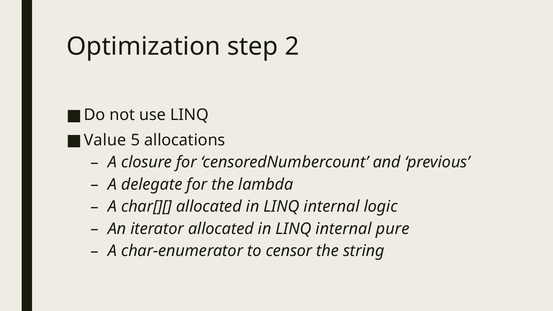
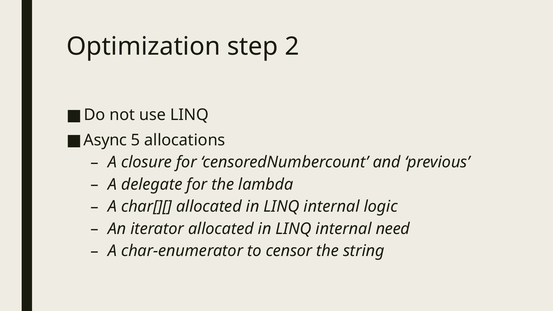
Value: Value -> Async (105, 140)
pure: pure -> need (393, 229)
